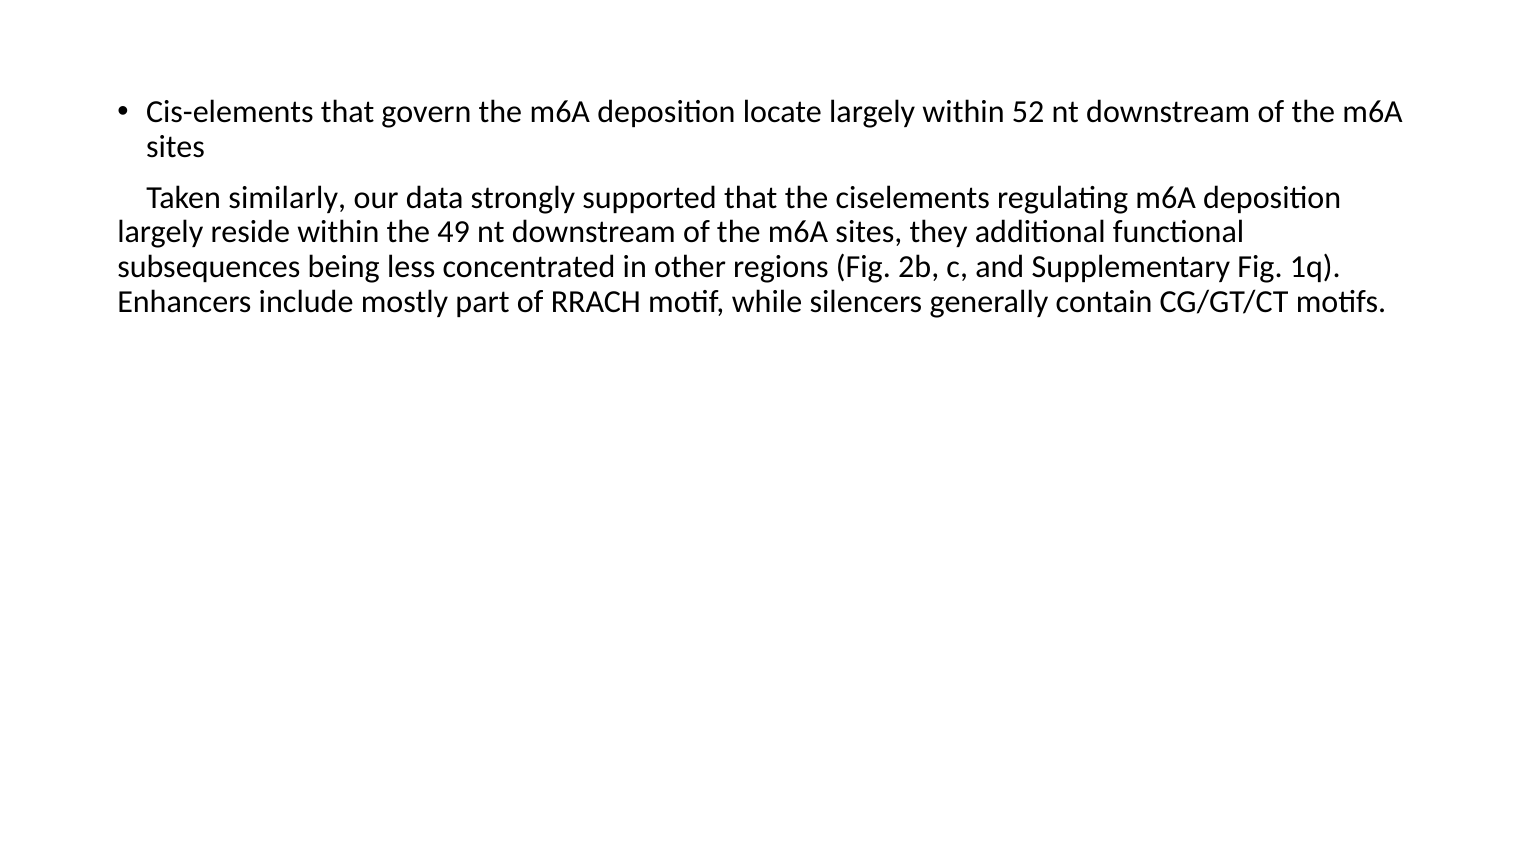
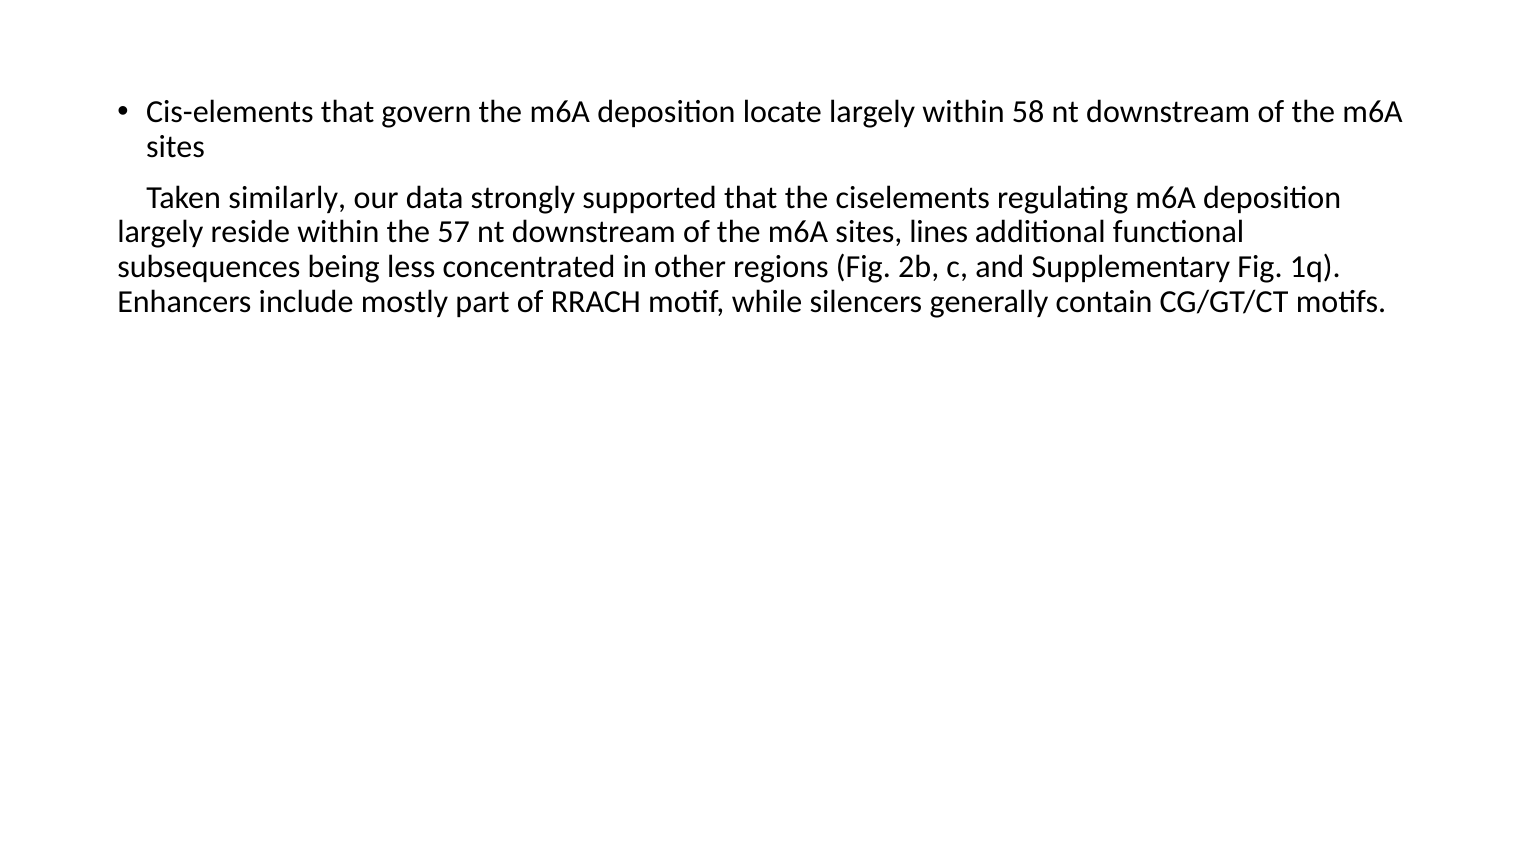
52: 52 -> 58 (1028, 112)
49: 49 -> 57 (454, 232)
they: they -> lines (939, 232)
